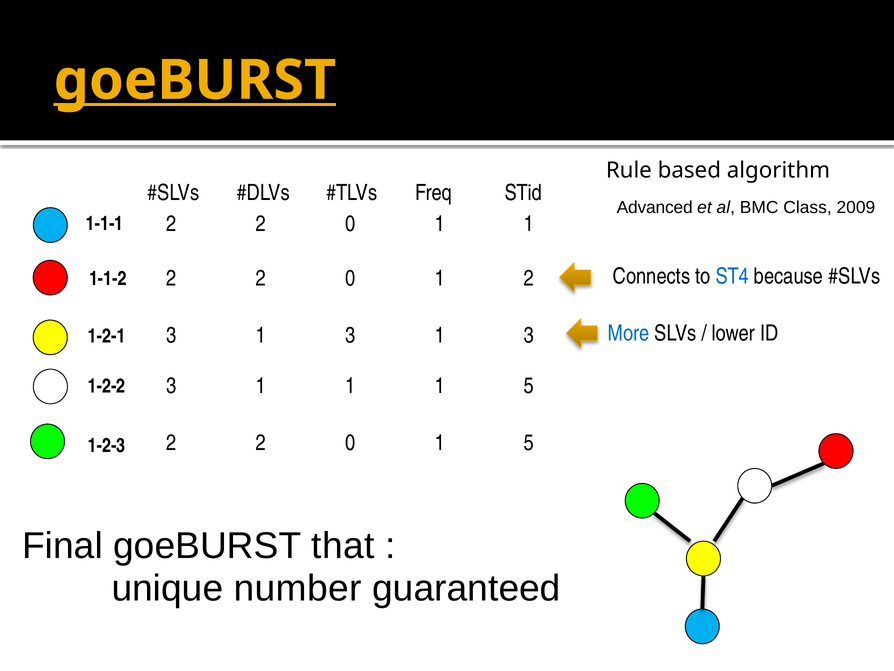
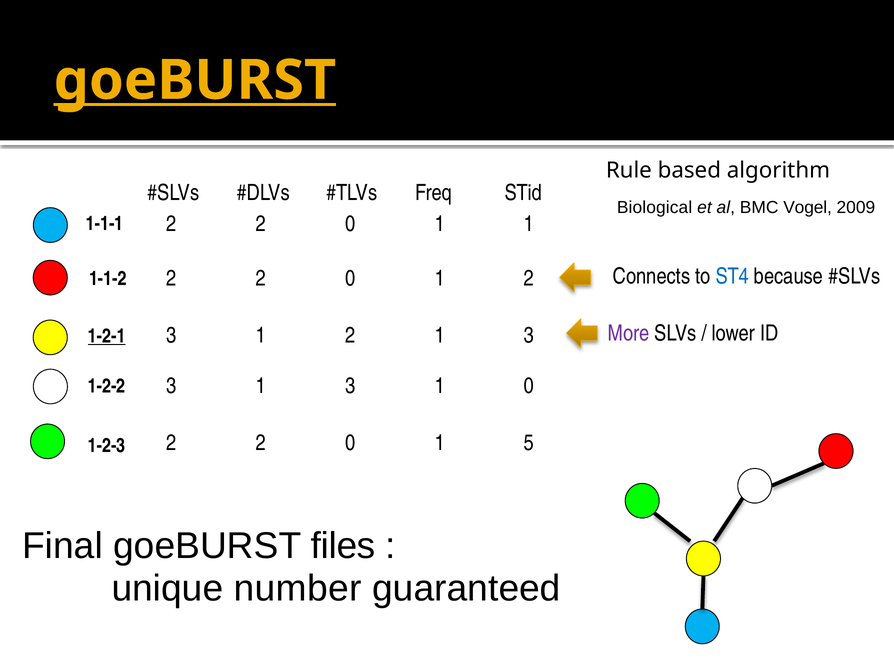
Advanced: Advanced -> Biological (655, 207)
Class: Class -> Vogel (808, 207)
More colour: blue -> purple (629, 333)
3: 3 -> 2 (350, 335)
1-2-1 underline: none -> present (107, 336)
3 1 1: 1 -> 3 (350, 386)
5: 5 -> 0 (529, 386)
that: that -> files (343, 546)
